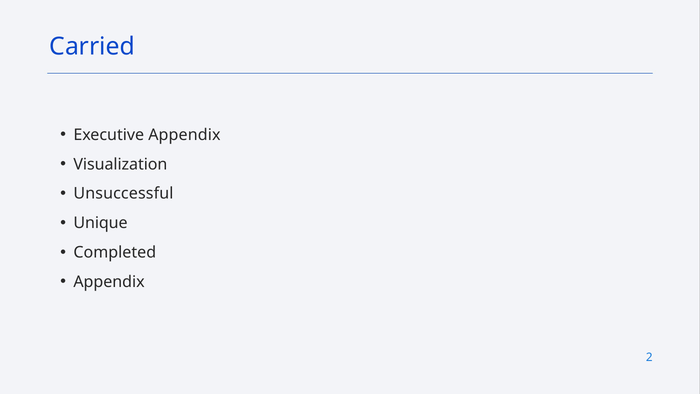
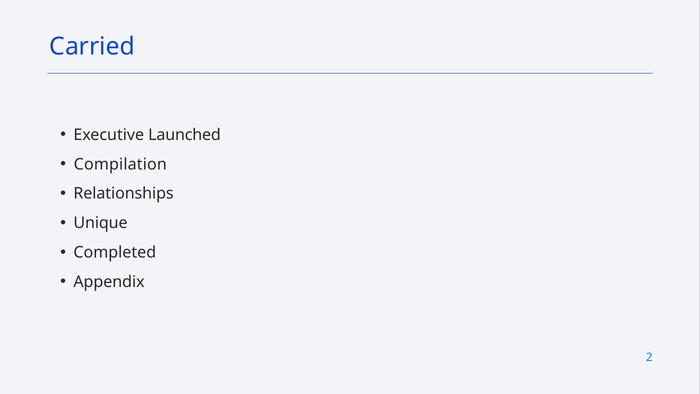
Executive Appendix: Appendix -> Launched (185, 135)
Visualization: Visualization -> Compilation (120, 164)
Unsuccessful: Unsuccessful -> Relationships (124, 194)
